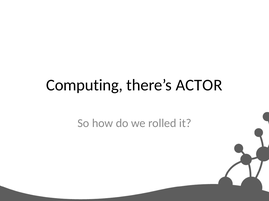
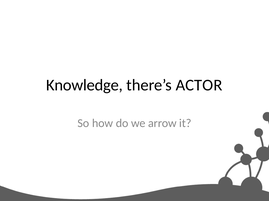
Computing: Computing -> Knowledge (84, 85)
rolled: rolled -> arrow (162, 124)
